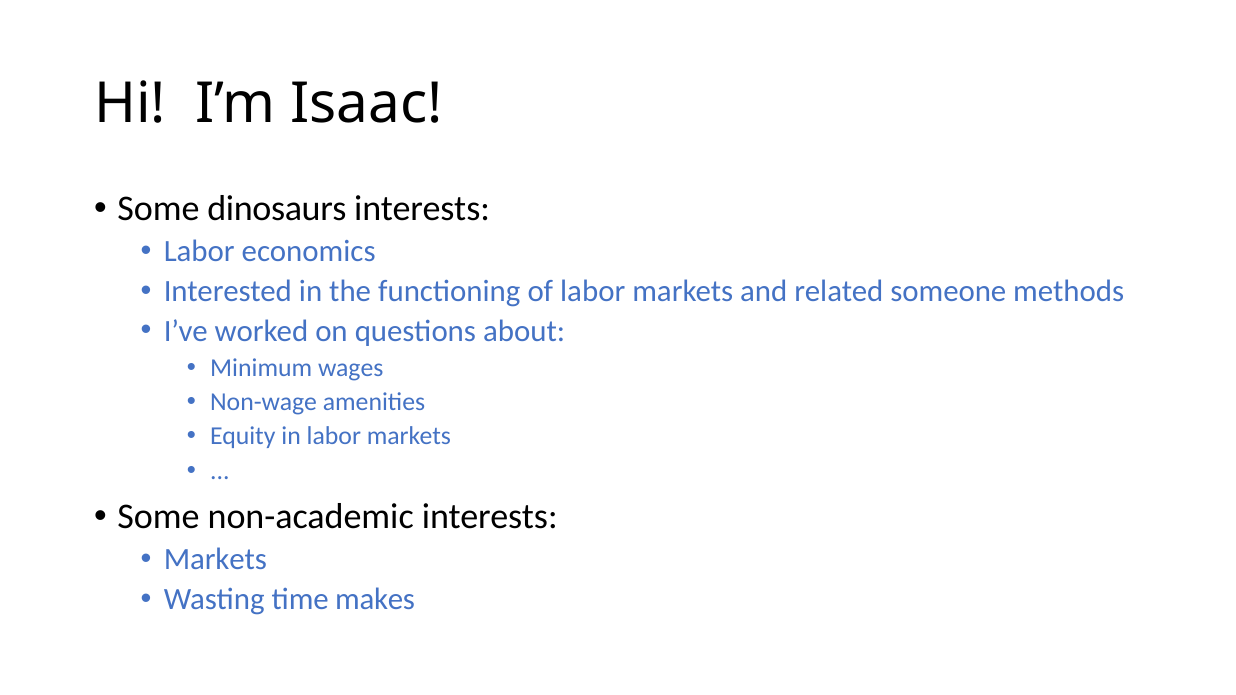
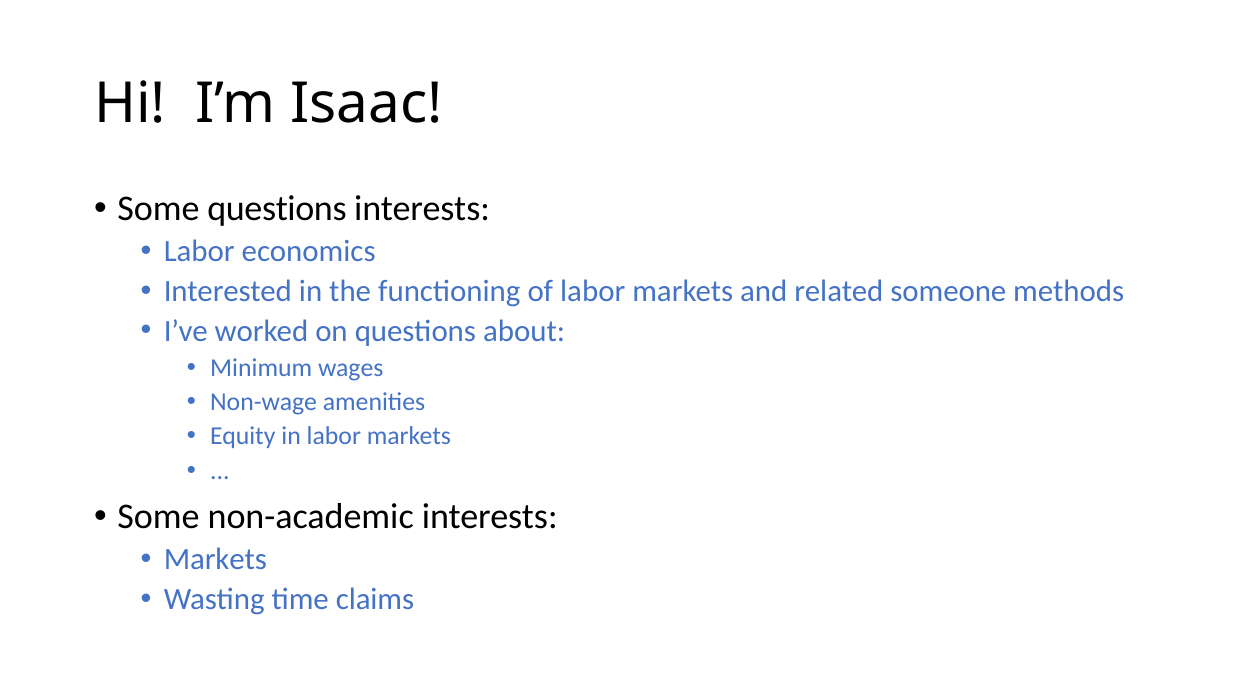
Some dinosaurs: dinosaurs -> questions (277, 209)
makes: makes -> claims (375, 599)
